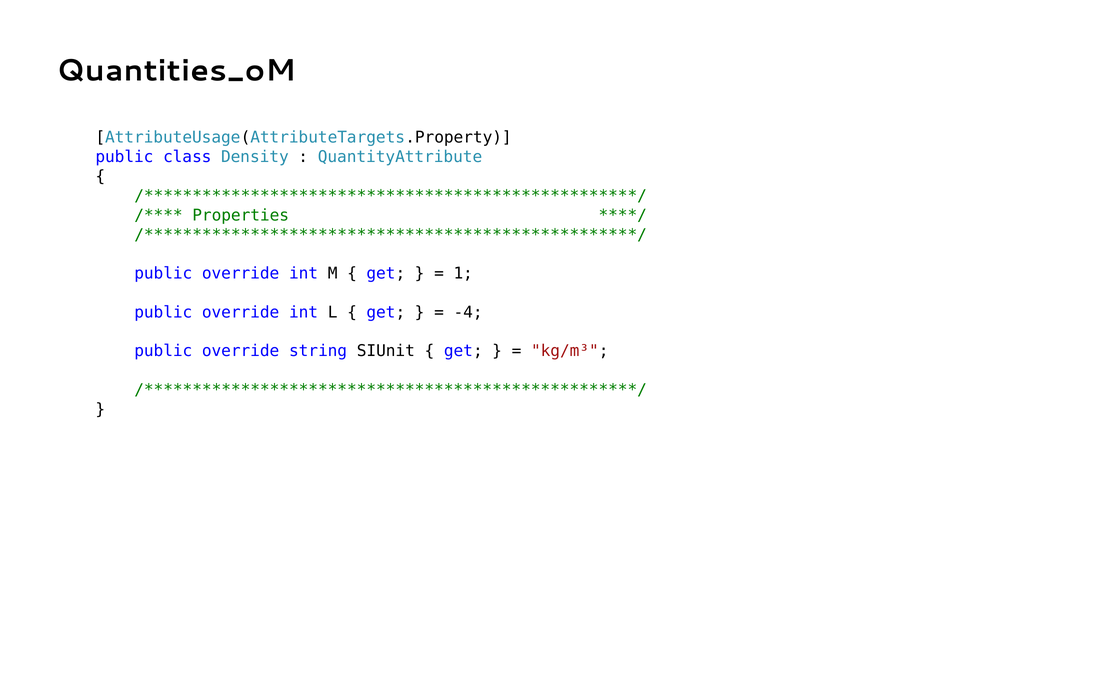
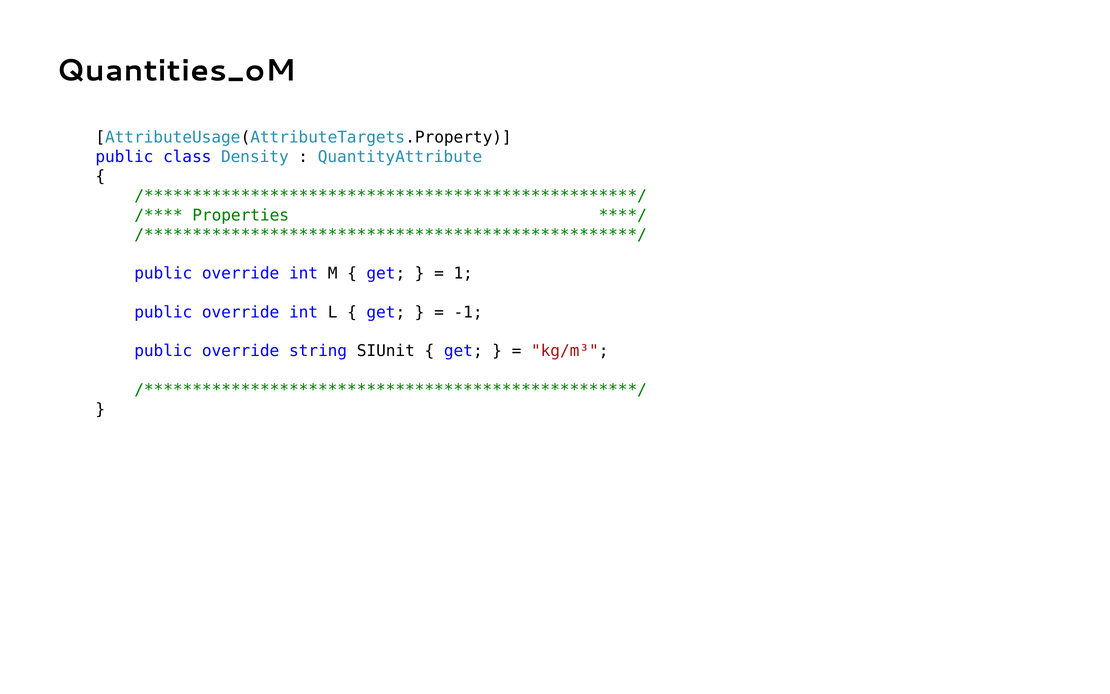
-4: -4 -> -1 (468, 312)
